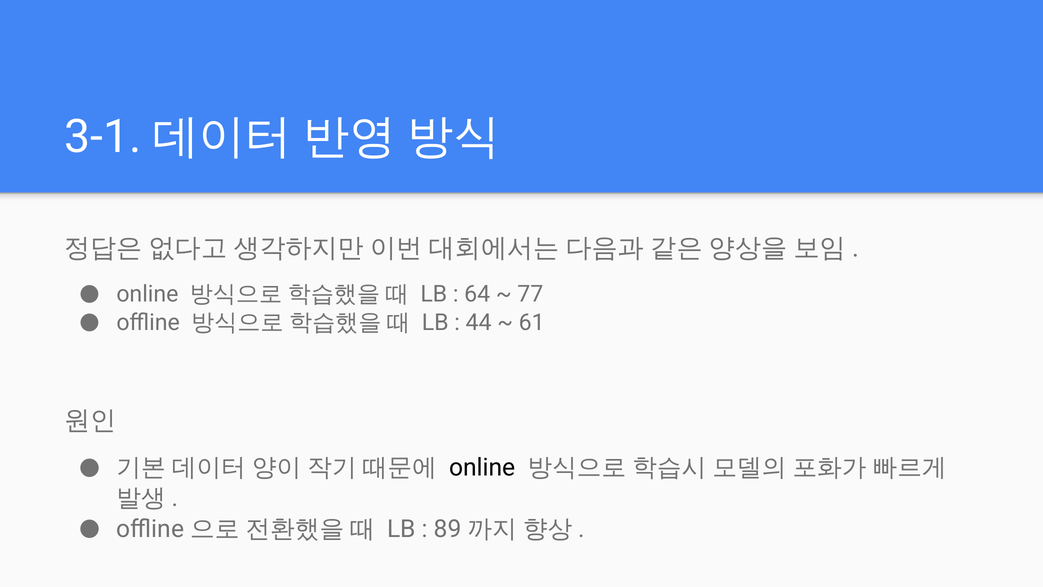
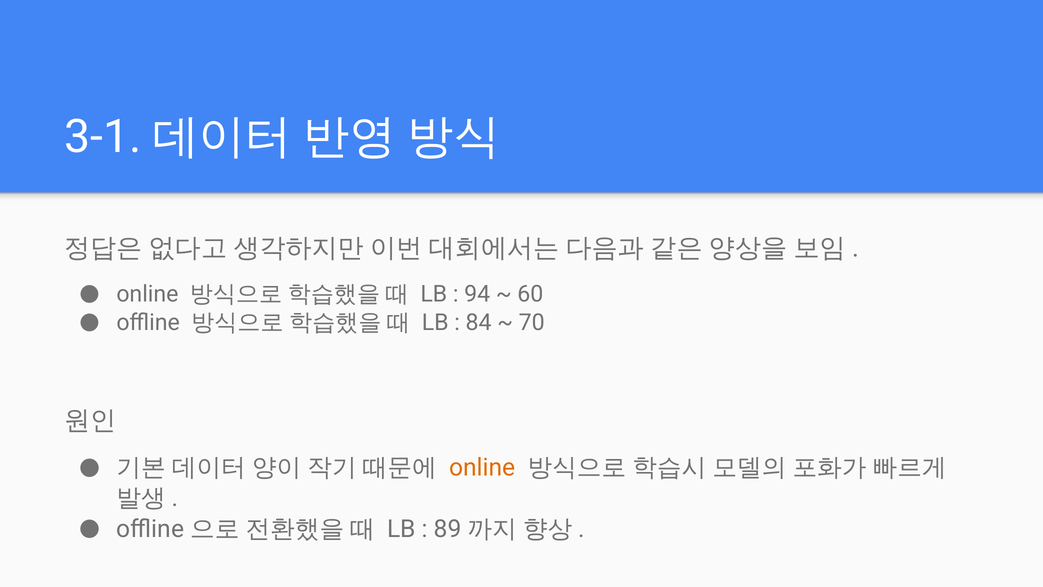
64: 64 -> 94 (477, 294)
77: 77 -> 60 (530, 294)
44: 44 -> 84 (479, 323)
61: 61 -> 70 (532, 323)
online colour: black -> orange (482, 467)
